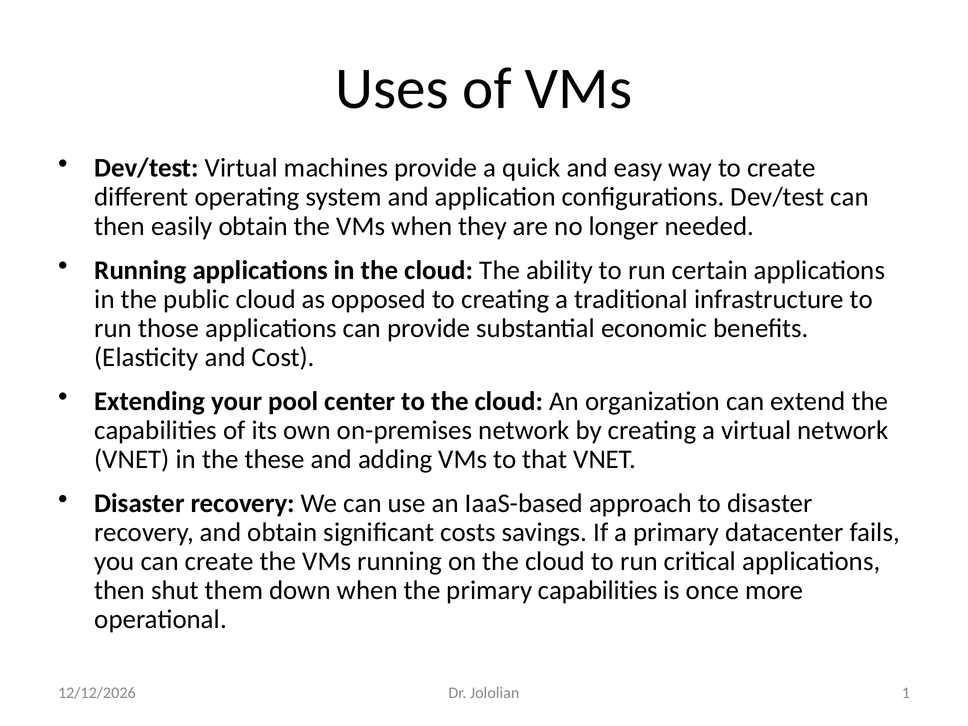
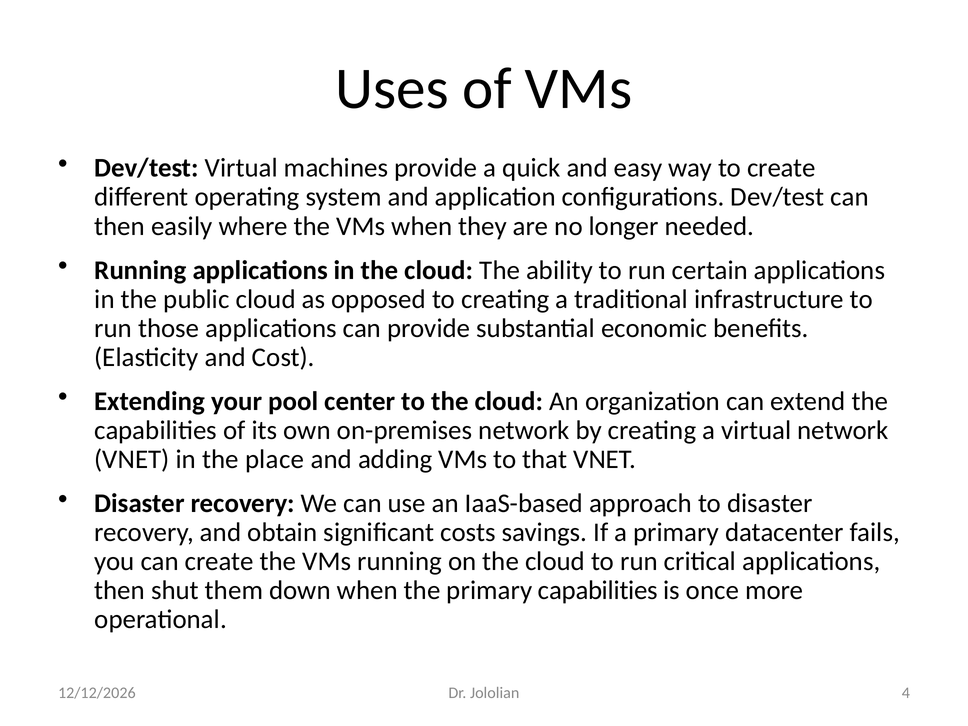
easily obtain: obtain -> where (253, 226)
these: these -> place (275, 459)
1: 1 -> 4 (906, 693)
